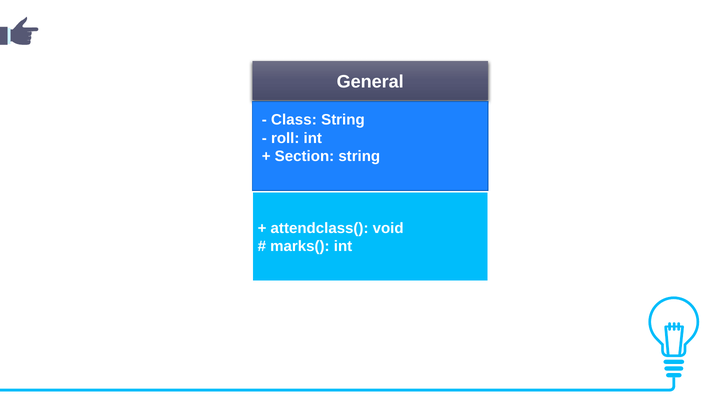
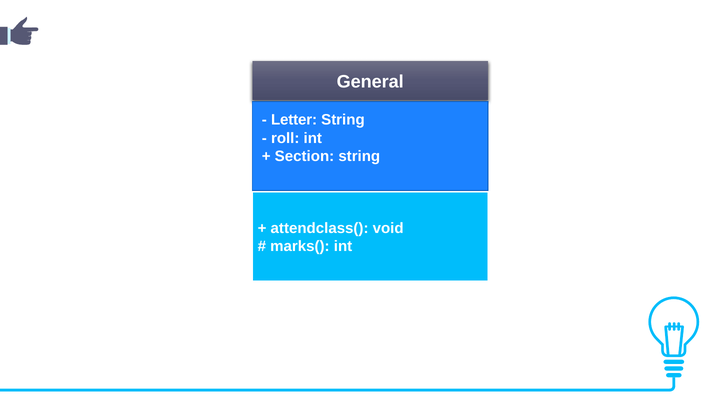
Class: Class -> Letter (294, 120)
